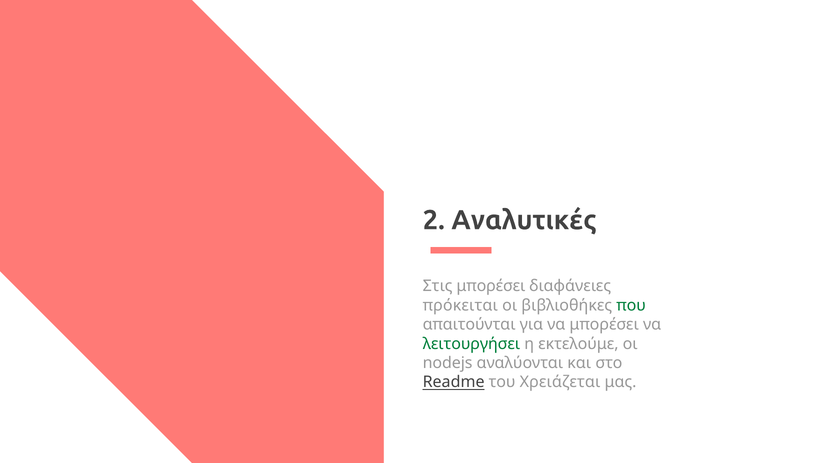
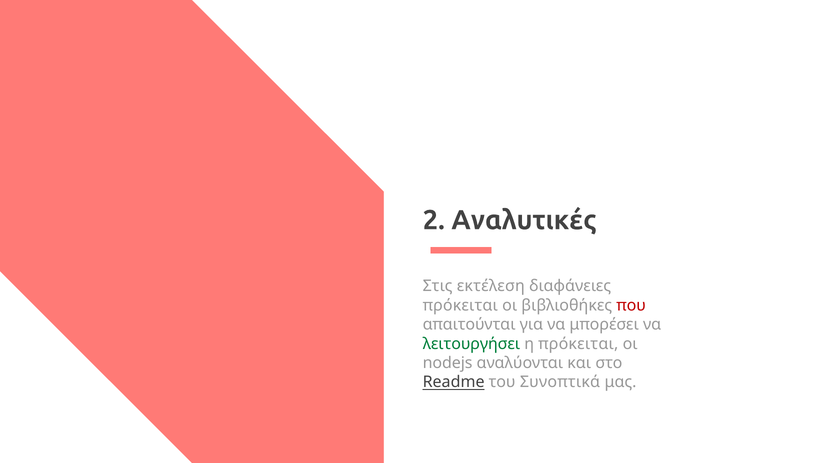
Στις μπορέσει: μπορέσει -> εκτέλεση (491, 286)
που colour: green -> red (631, 306)
η εκτελούμε: εκτελούμε -> πρόκειται (578, 344)
Χρειάζεται: Χρειάζεται -> Συνοπτικά (560, 383)
